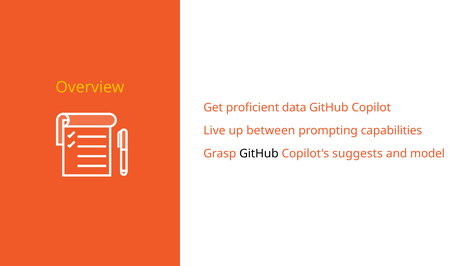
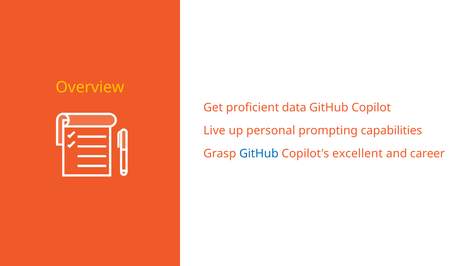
between: between -> personal (271, 131)
GitHub colour: black -> blue (259, 154)
suggests: suggests -> excellent (358, 154)
model: model -> career (427, 154)
